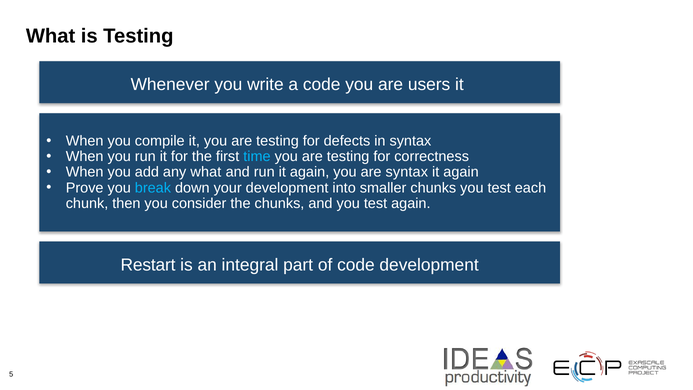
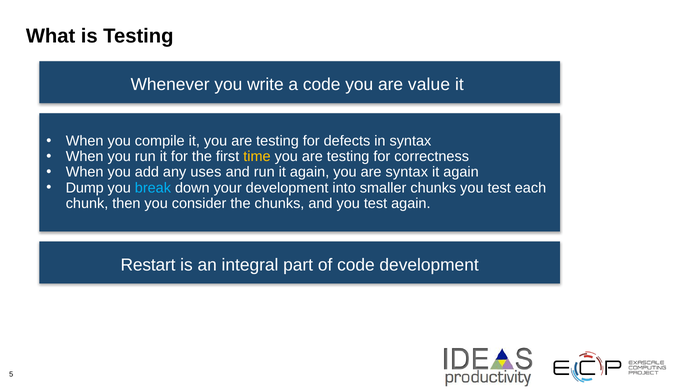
users: users -> value (429, 85)
time colour: light blue -> yellow (257, 157)
any what: what -> uses (206, 172)
Prove: Prove -> Dump (85, 188)
